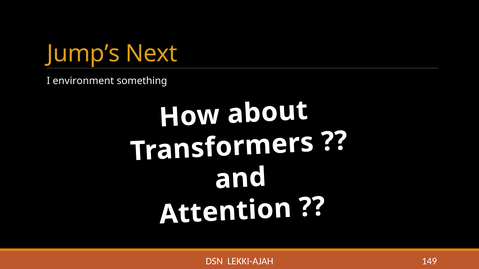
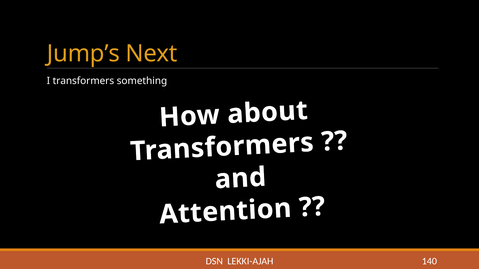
environment: environment -> transformers (83, 81)
149: 149 -> 140 (429, 262)
